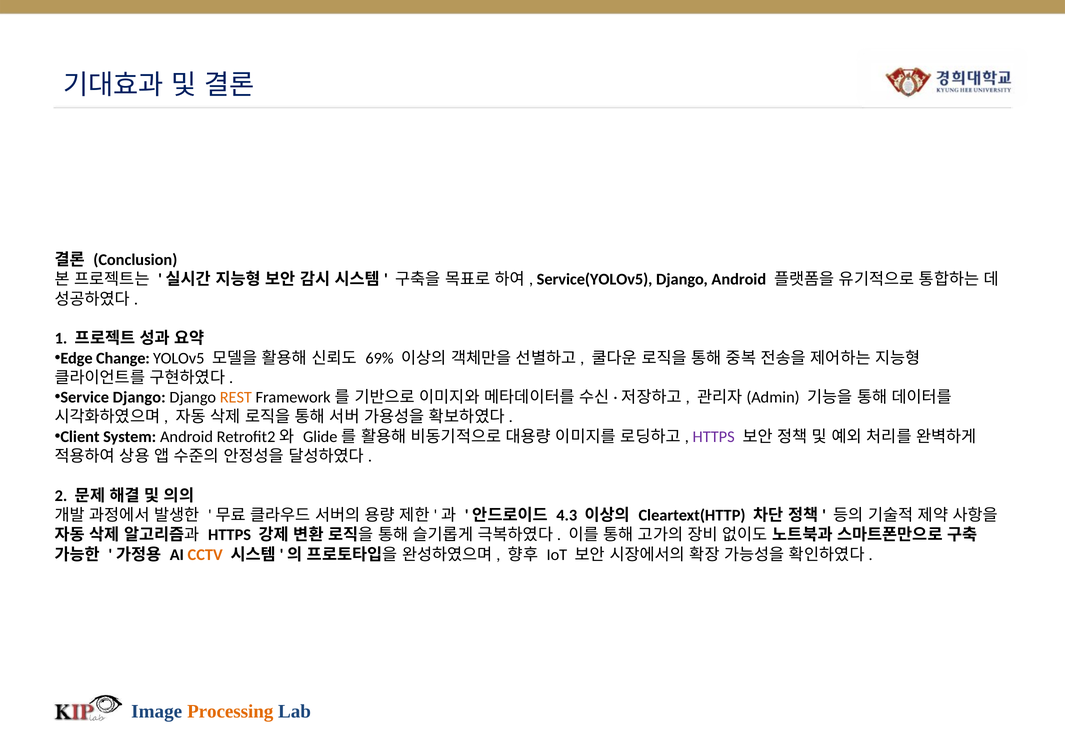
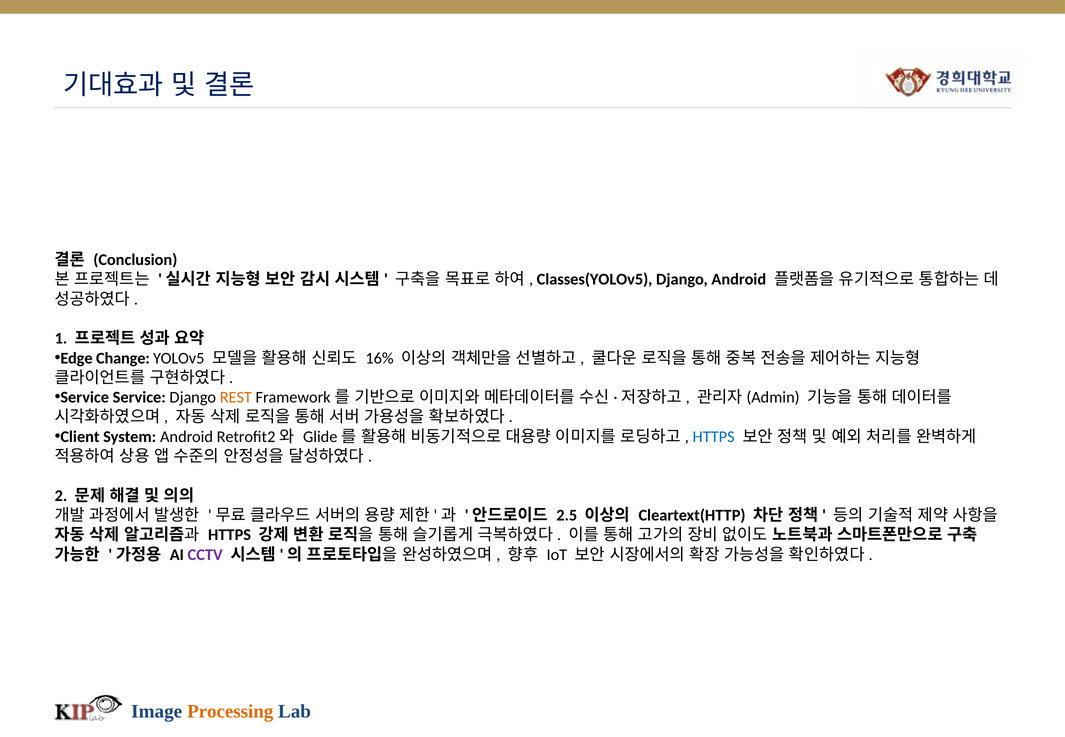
Service(YOLOv5: Service(YOLOv5 -> Classes(YOLOv5 (595, 280)
69%: 69% -> 16% (380, 358)
Service Django: Django -> Service (139, 398)
HTTPS colour: purple -> blue (714, 437)
4.3: 4.3 -> 2.5 (567, 516)
CCTV colour: orange -> purple (205, 555)
